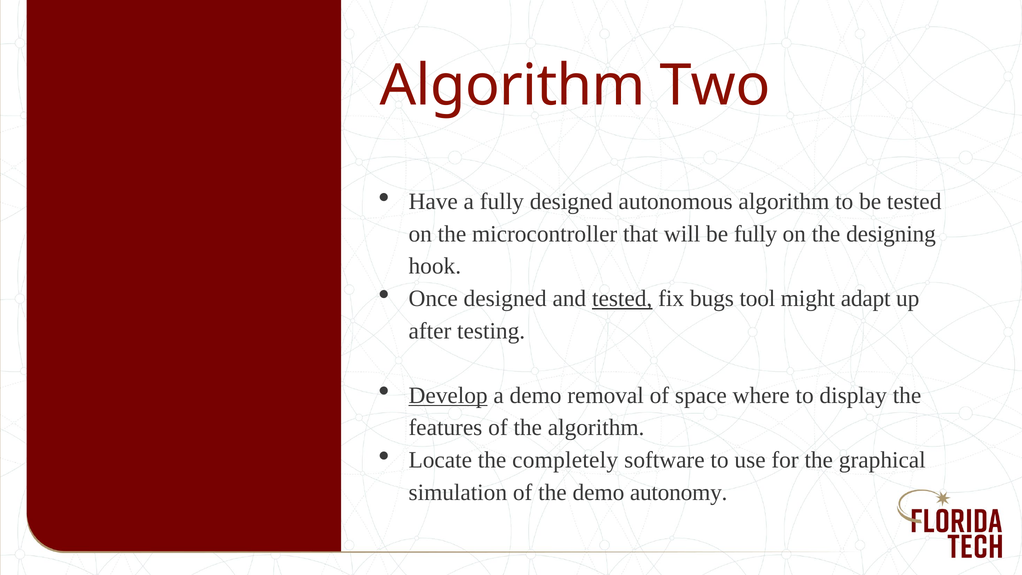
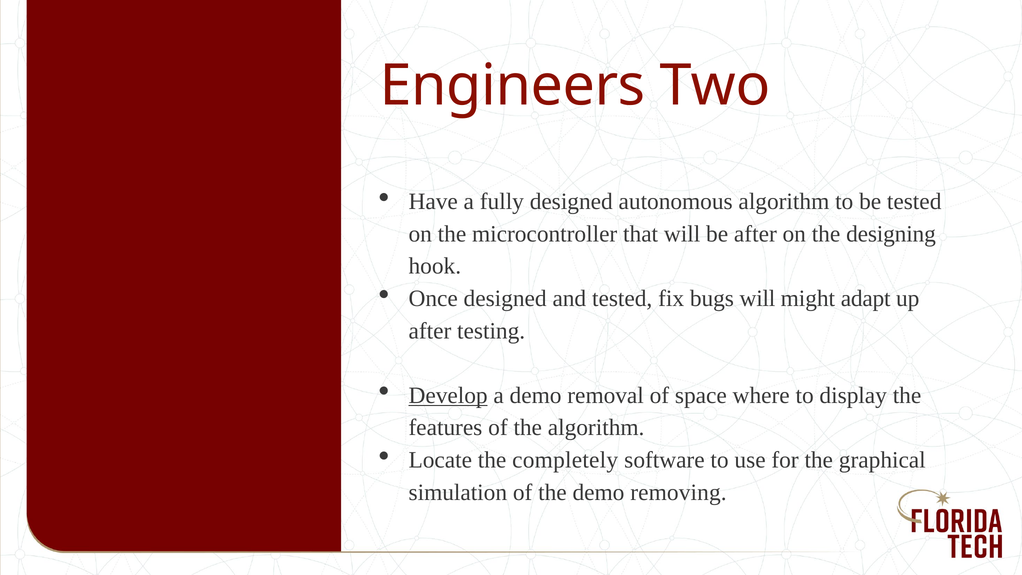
Algorithm: Algorithm -> Engineers (513, 86)
be fully: fully -> after (755, 234)
tested underline: present -> none (622, 298)
bugs tool: tool -> will (757, 298)
autonomy: autonomy -> removing (679, 492)
